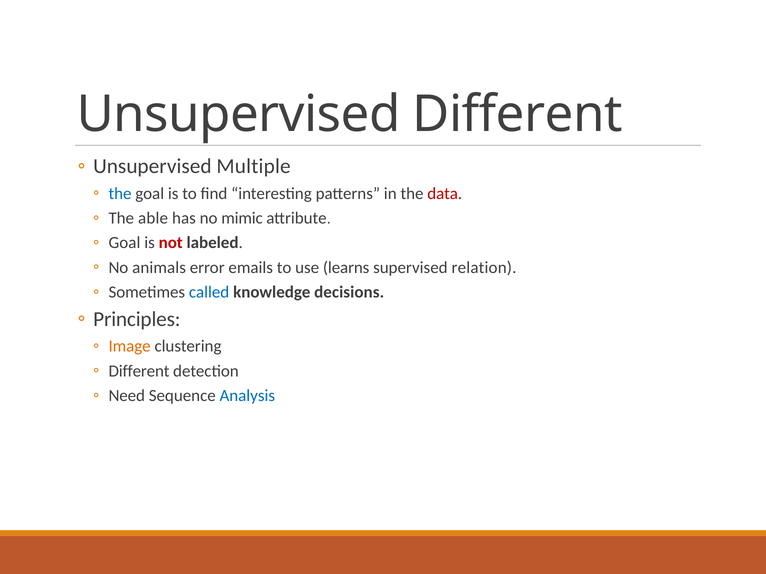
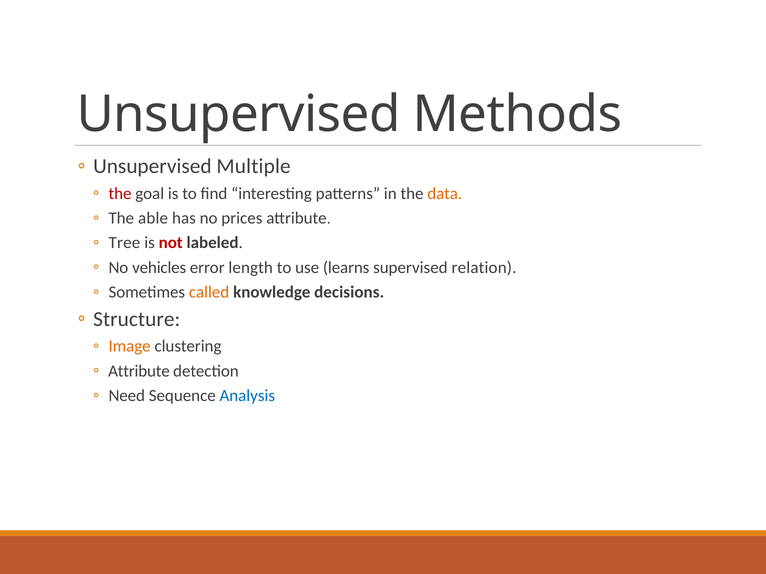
Unsupervised Different: Different -> Methods (517, 114)
the colour: blue -> red (120, 194)
data colour: red -> orange (445, 194)
mimic: mimic -> prices (242, 218)
Goal: Goal -> Tree (124, 243)
animals: animals -> vehicles (159, 268)
emails: emails -> length (251, 268)
called colour: blue -> orange (209, 293)
Principles: Principles -> Structure (137, 320)
Different: Different -> Attribute (139, 371)
